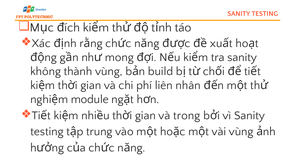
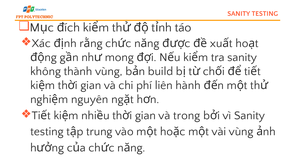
nhân: nhân -> hành (188, 85)
module: module -> nguyên (90, 99)
